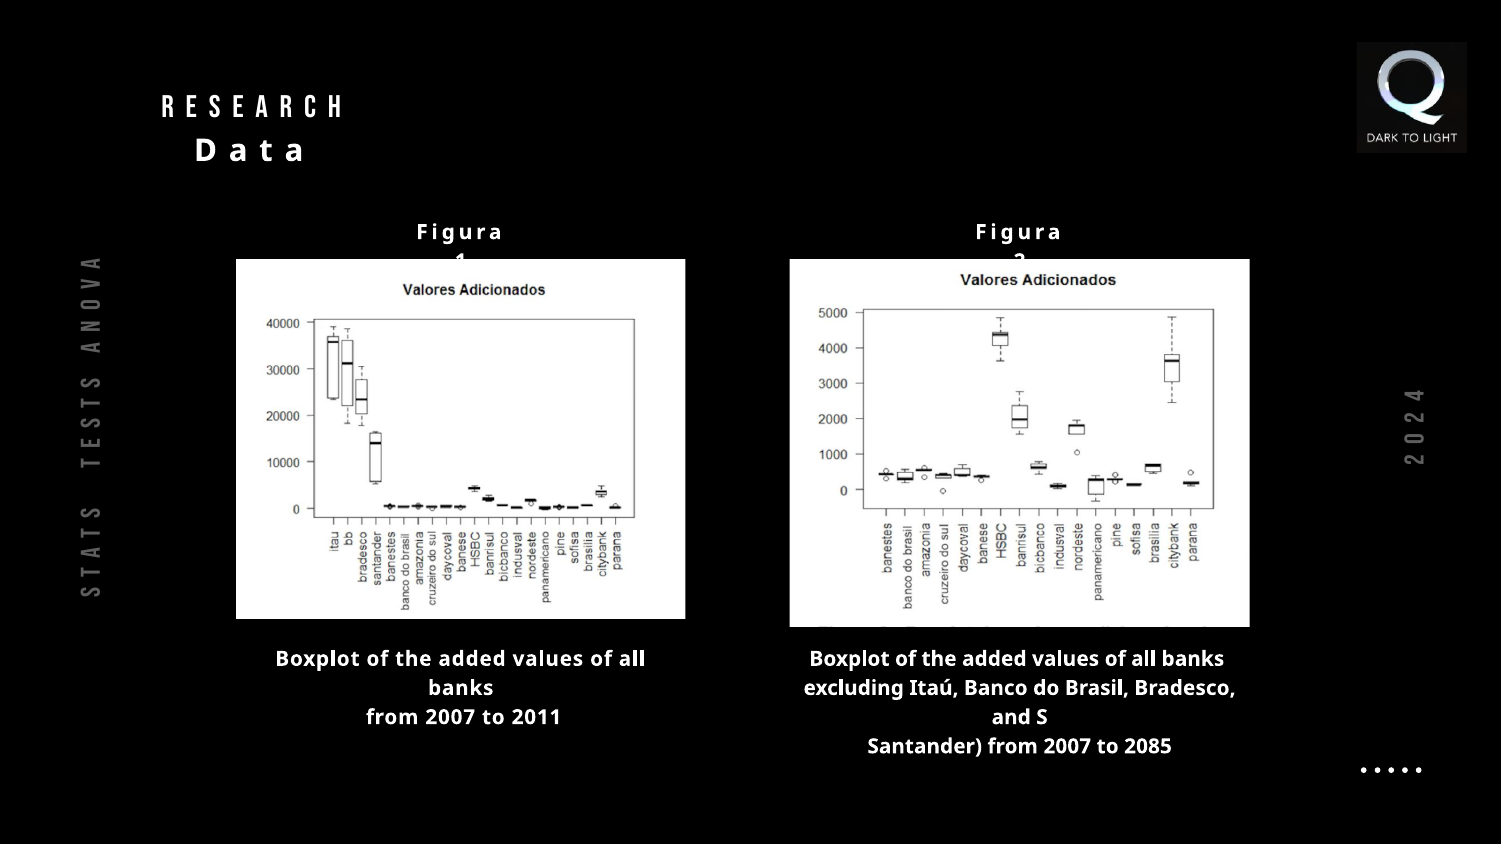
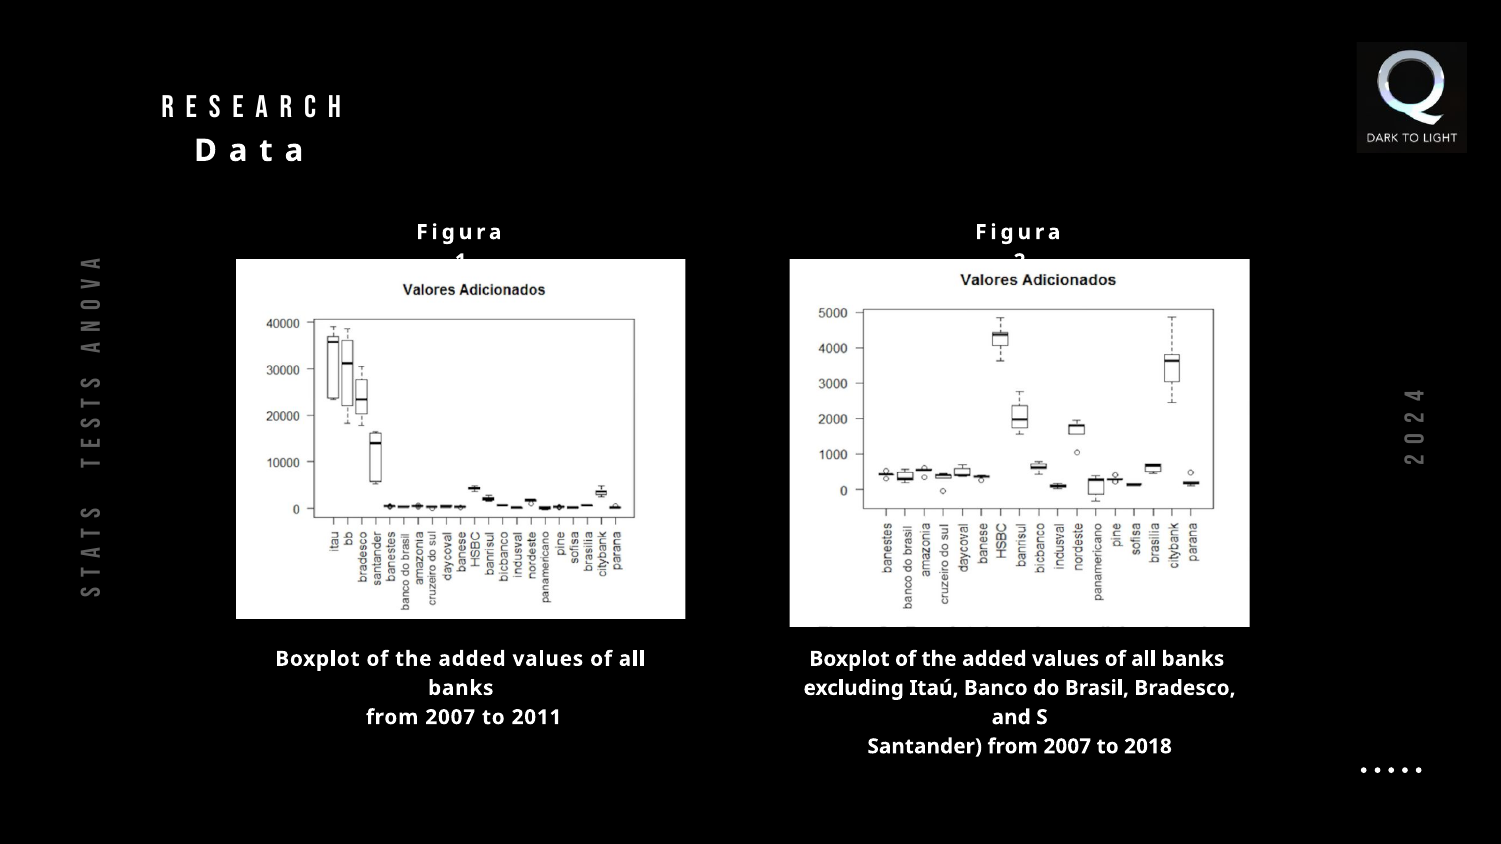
2085: 2085 -> 2018 (1148, 747)
